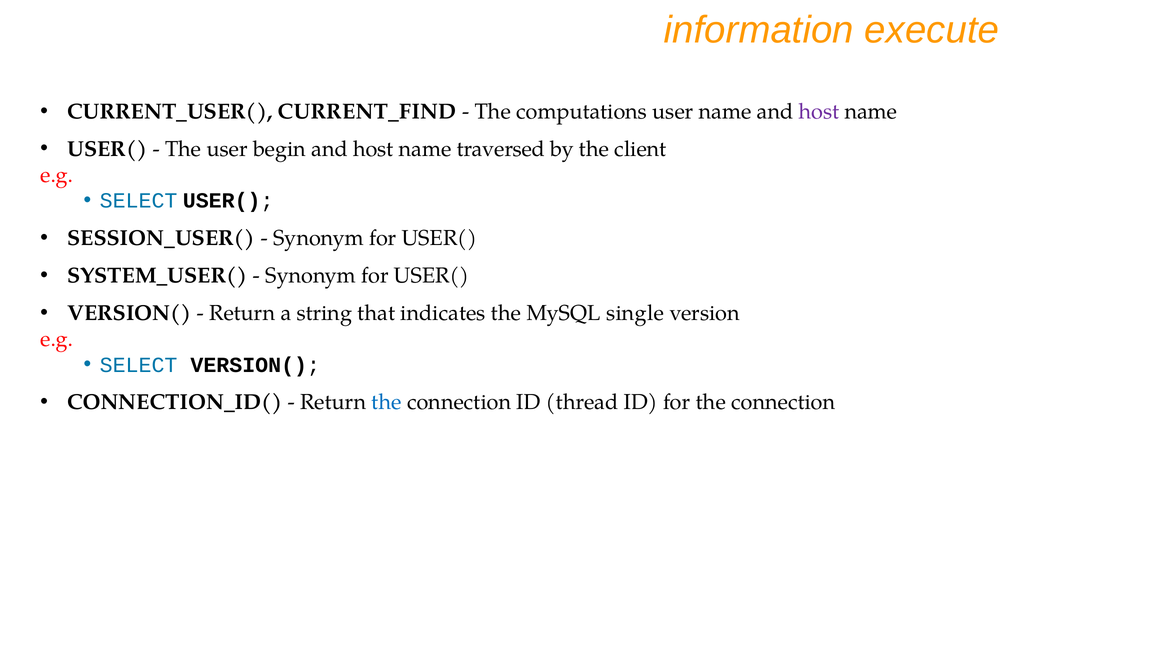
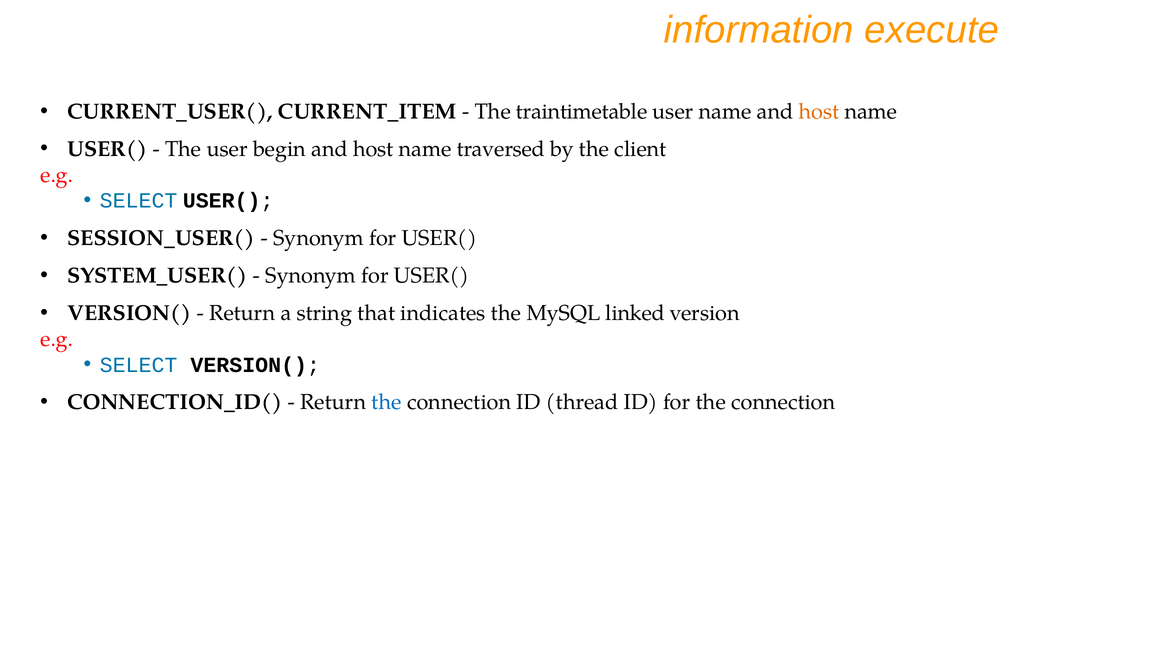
CURRENT_FIND: CURRENT_FIND -> CURRENT_ITEM (367, 112)
computations: computations -> traintimetable (582, 112)
host colour: purple -> orange (819, 112)
single: single -> linked (635, 313)
